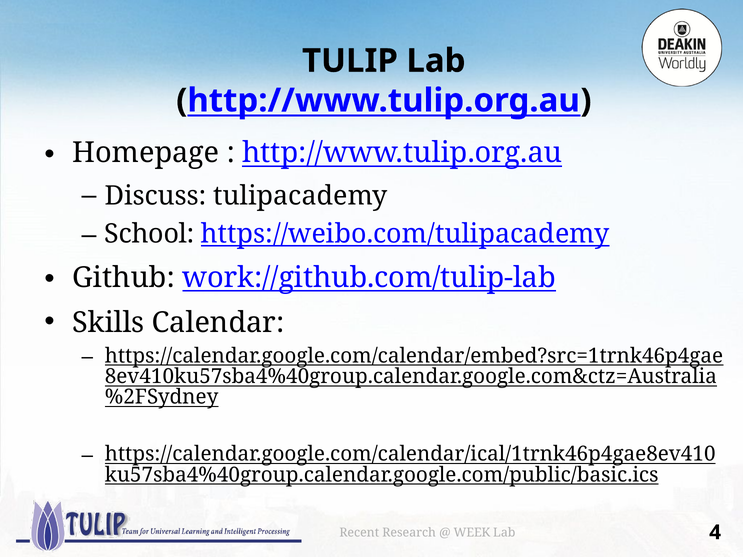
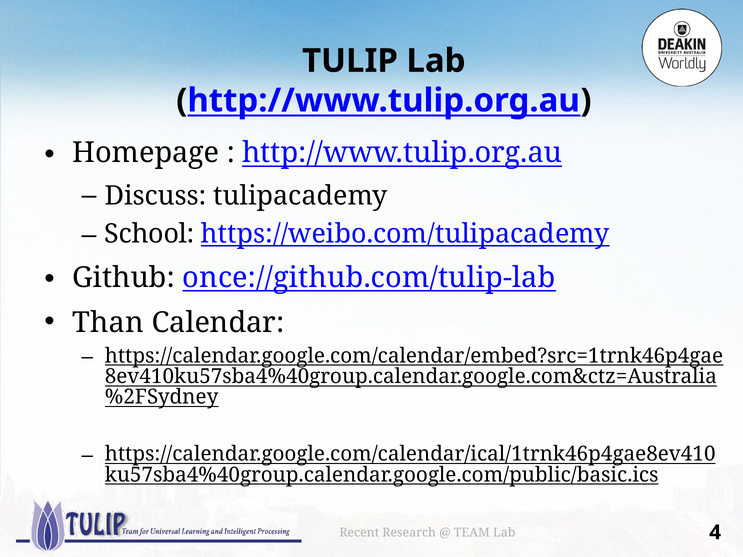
work://github.com/tulip-lab: work://github.com/tulip-lab -> once://github.com/tulip-lab (369, 278)
Skills: Skills -> Than (108, 323)
WEEK: WEEK -> TEAM (472, 533)
